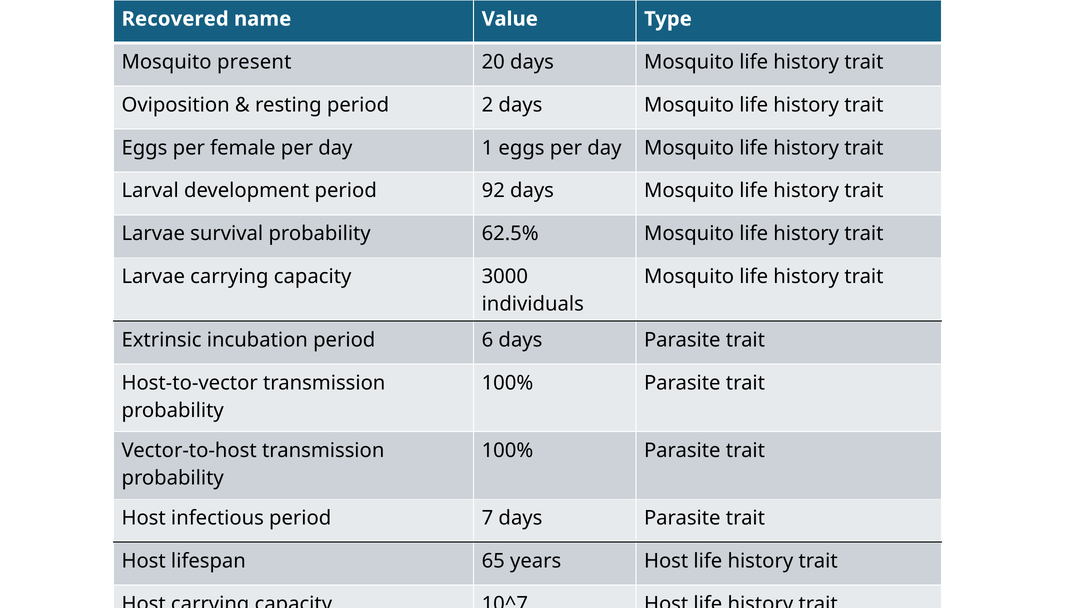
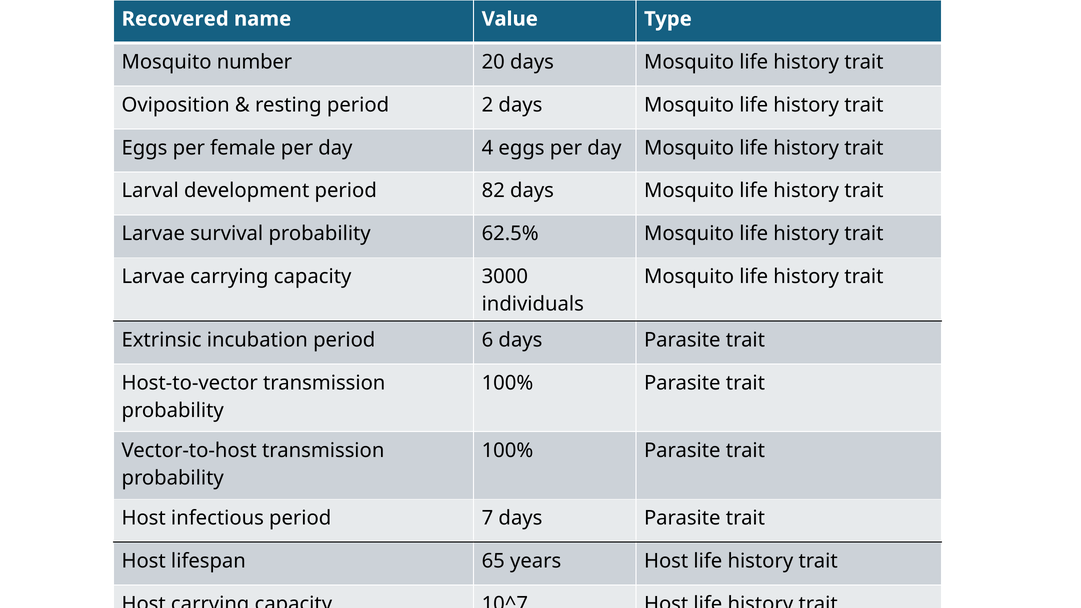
present: present -> number (254, 62)
1: 1 -> 4 (488, 148)
92: 92 -> 82 (493, 191)
